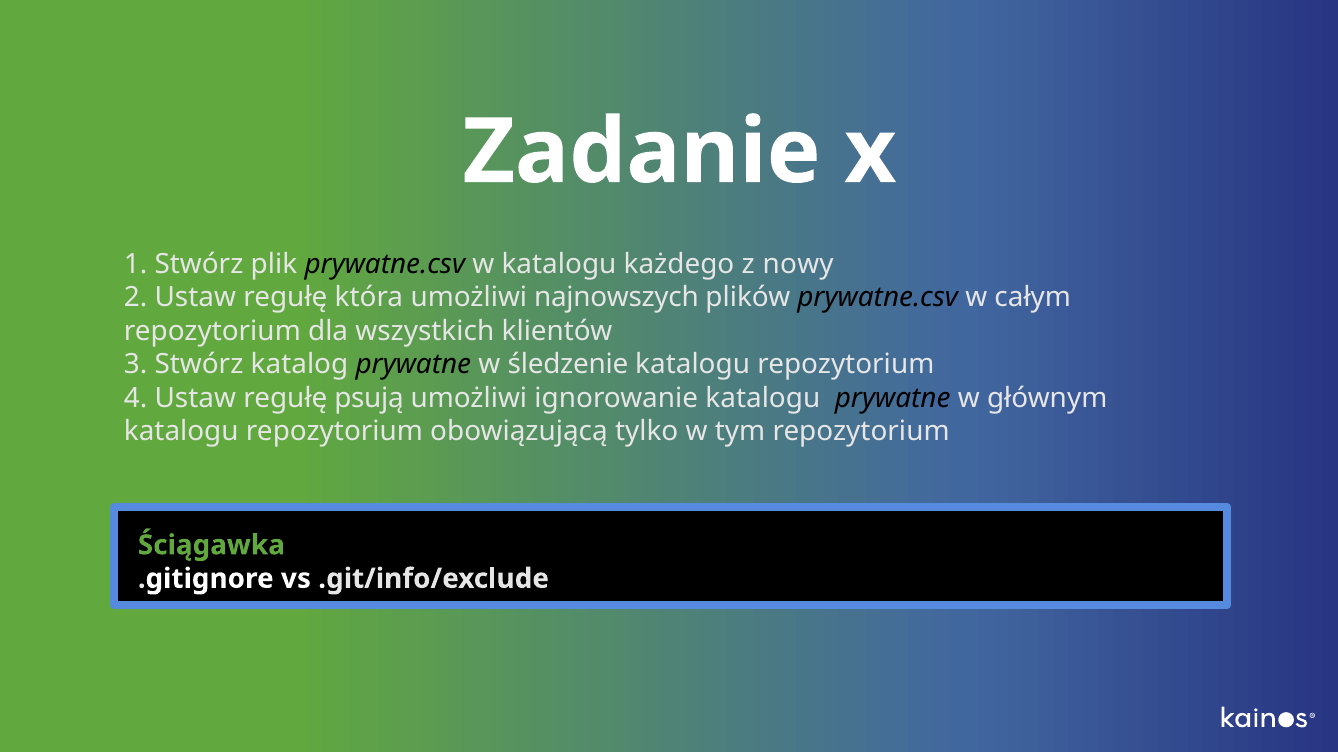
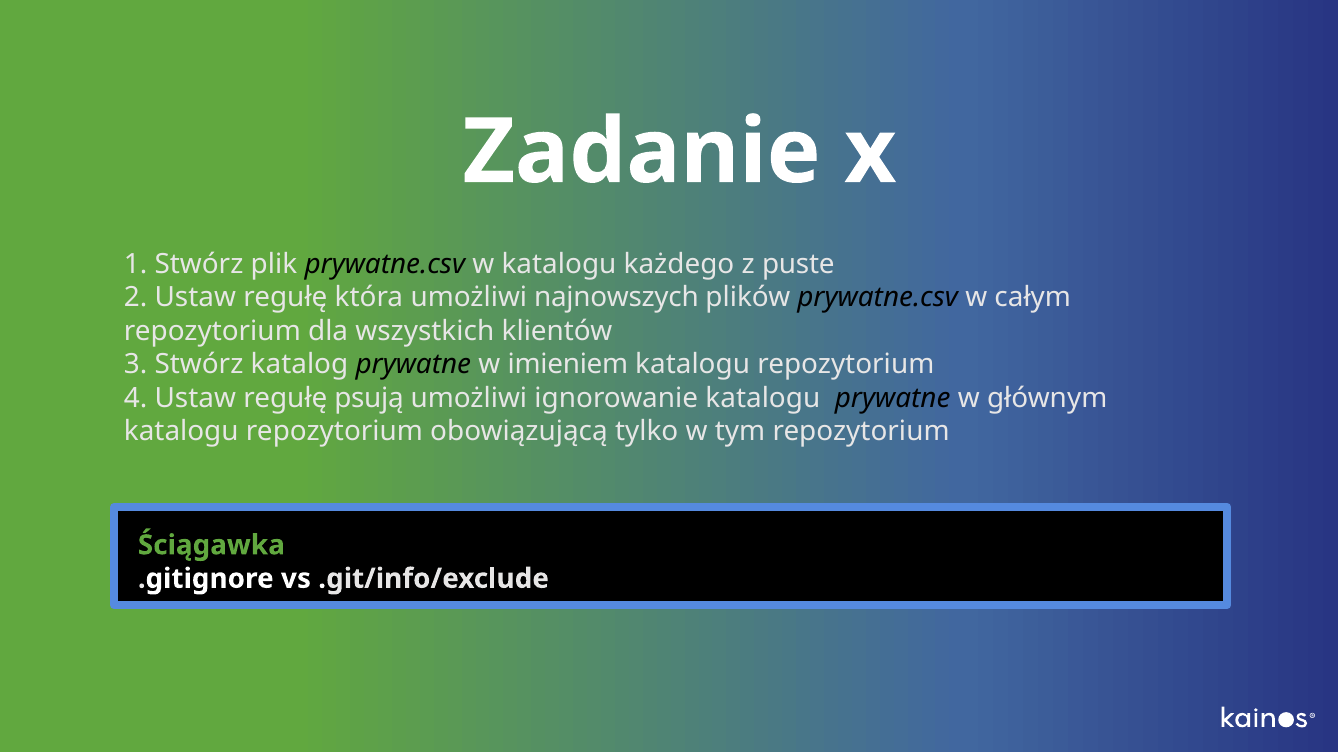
nowy: nowy -> puste (798, 264)
śledzenie: śledzenie -> imieniem (568, 365)
